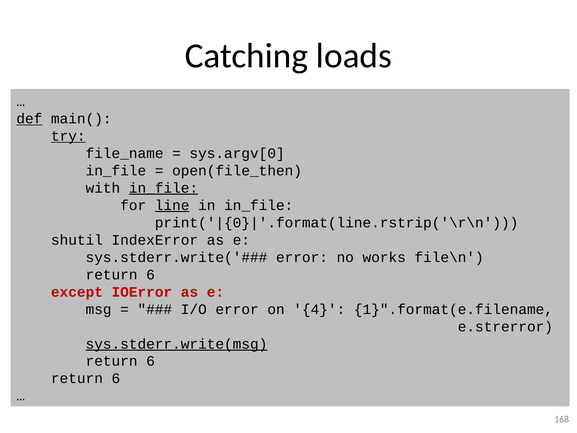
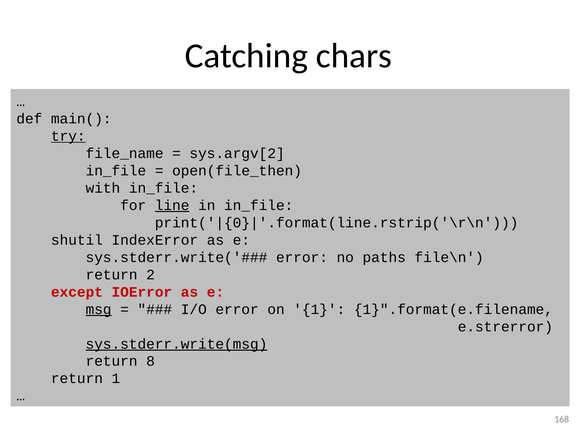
loads: loads -> chars (354, 56)
def underline: present -> none (29, 119)
sys.argv[0: sys.argv[0 -> sys.argv[2 (237, 153)
in_file underline: present -> none (163, 188)
works: works -> paths (384, 257)
6: 6 -> 2 (151, 274)
msg underline: none -> present (99, 309)
on 4: 4 -> 1 (319, 309)
6: 6 -> 8 (151, 361)
6: 6 -> 1 (116, 378)
